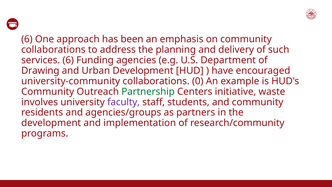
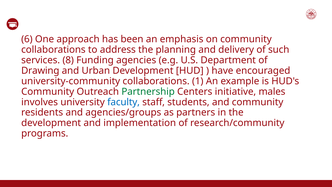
services 6: 6 -> 8 (68, 60)
0: 0 -> 1 (198, 81)
waste: waste -> males (272, 91)
faculty colour: purple -> blue (124, 102)
